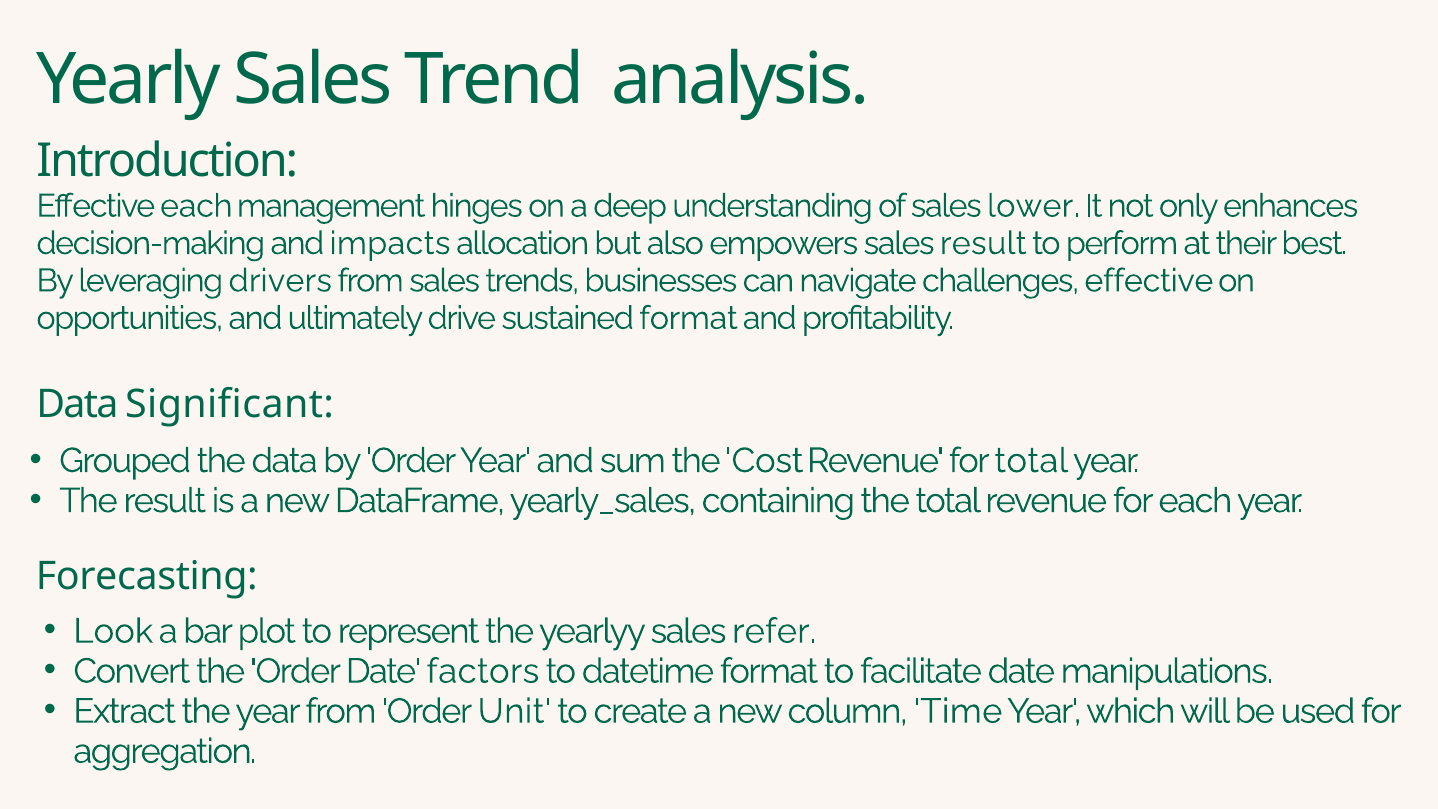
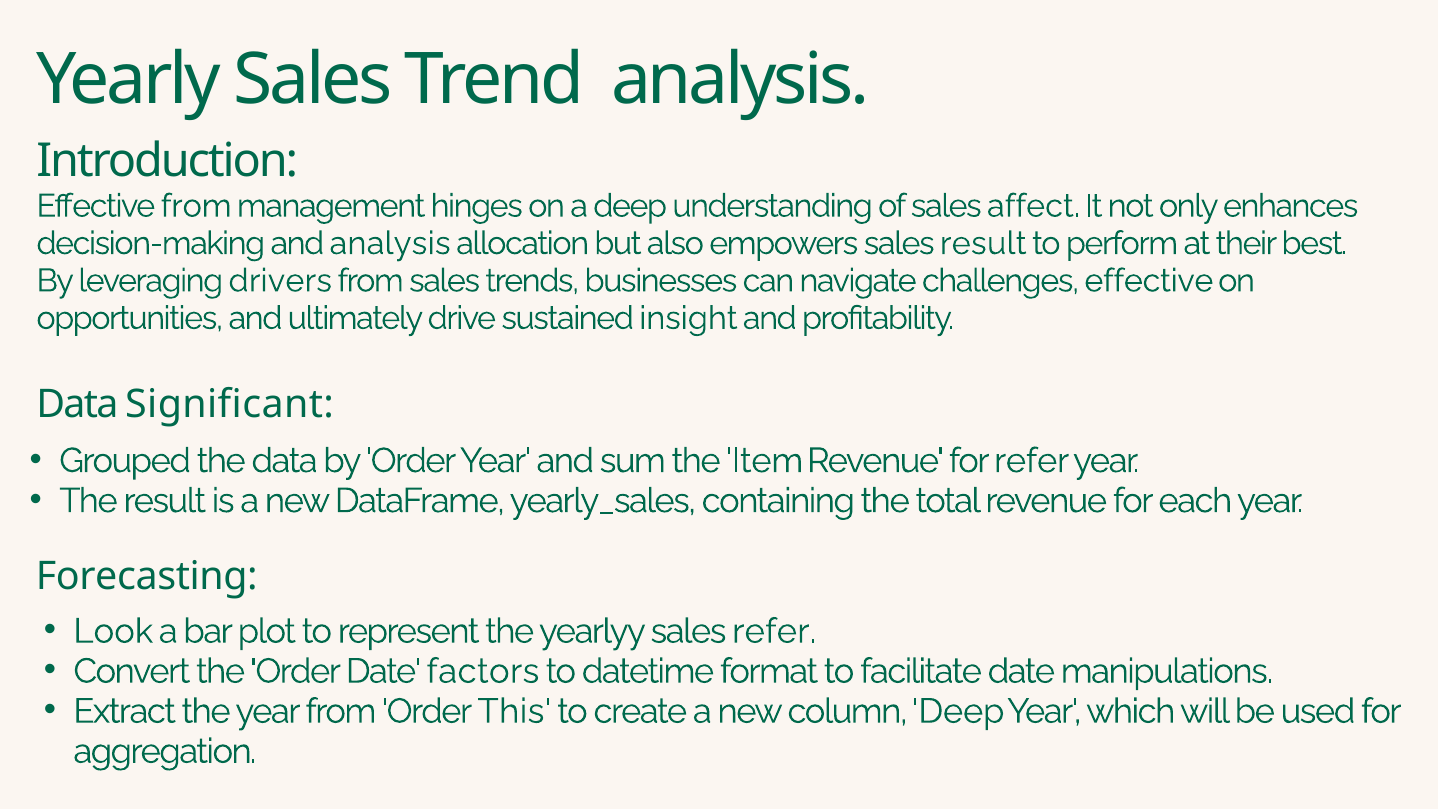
Effective each: each -> from (196, 206)
lower: lower -> affect (1033, 206)
and impacts: impacts -> analysis (390, 243)
sustained format: format -> insight (688, 318)
Cost: Cost -> Item (764, 461)
for total: total -> refer (1032, 461)
Unit: Unit -> This (515, 711)
column Time: Time -> Deep (958, 711)
